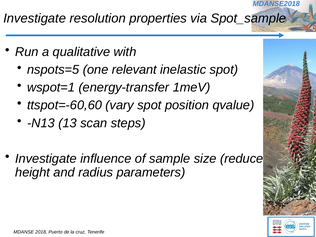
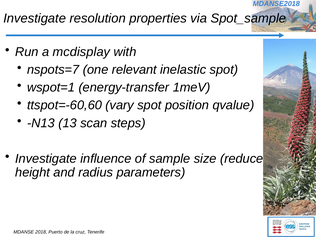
qualitative: qualitative -> mcdisplay (81, 52)
nspots=5: nspots=5 -> nspots=7 (53, 70)
